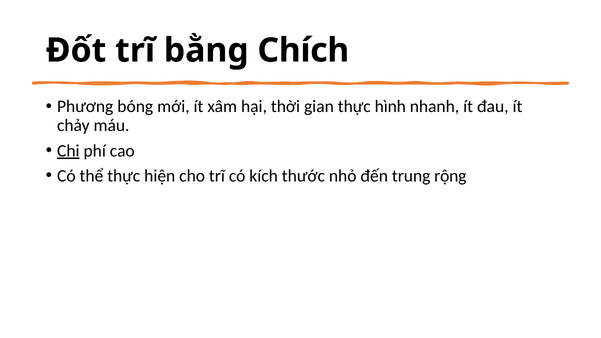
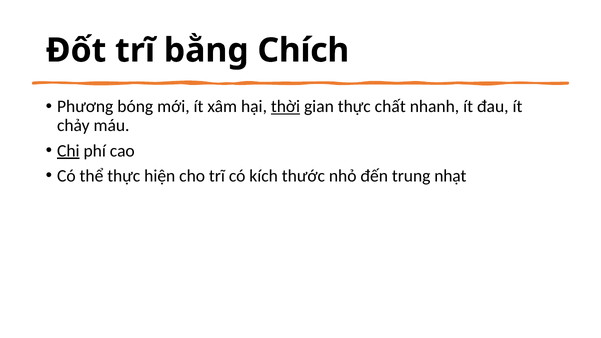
thời underline: none -> present (286, 107)
hình: hình -> chất (390, 107)
rộng: rộng -> nhạt (450, 176)
